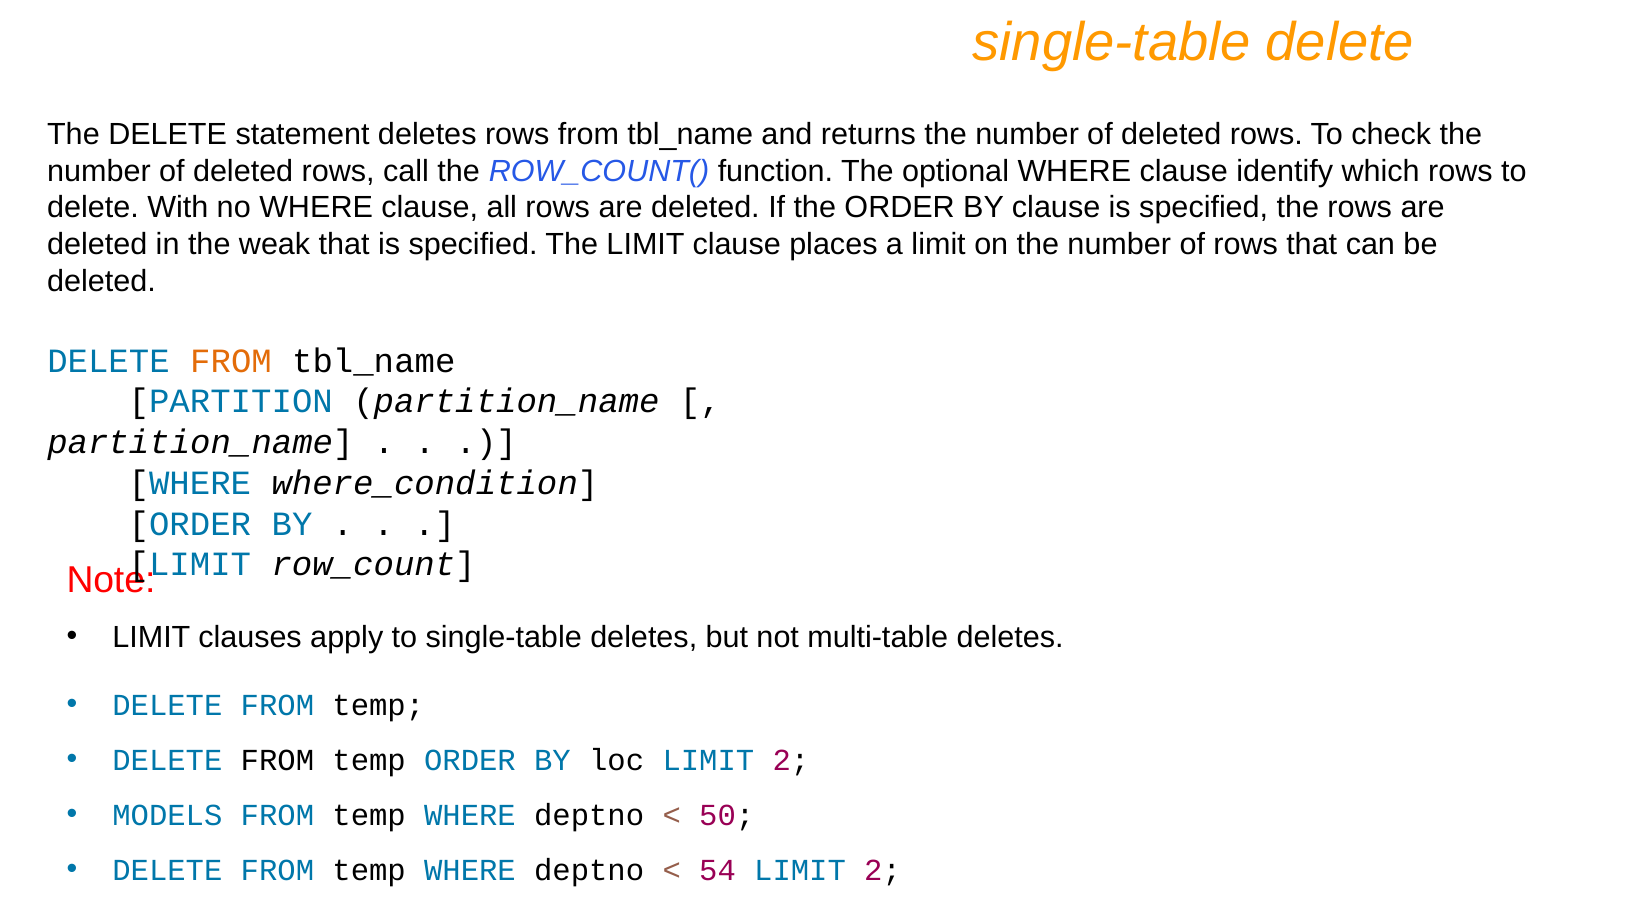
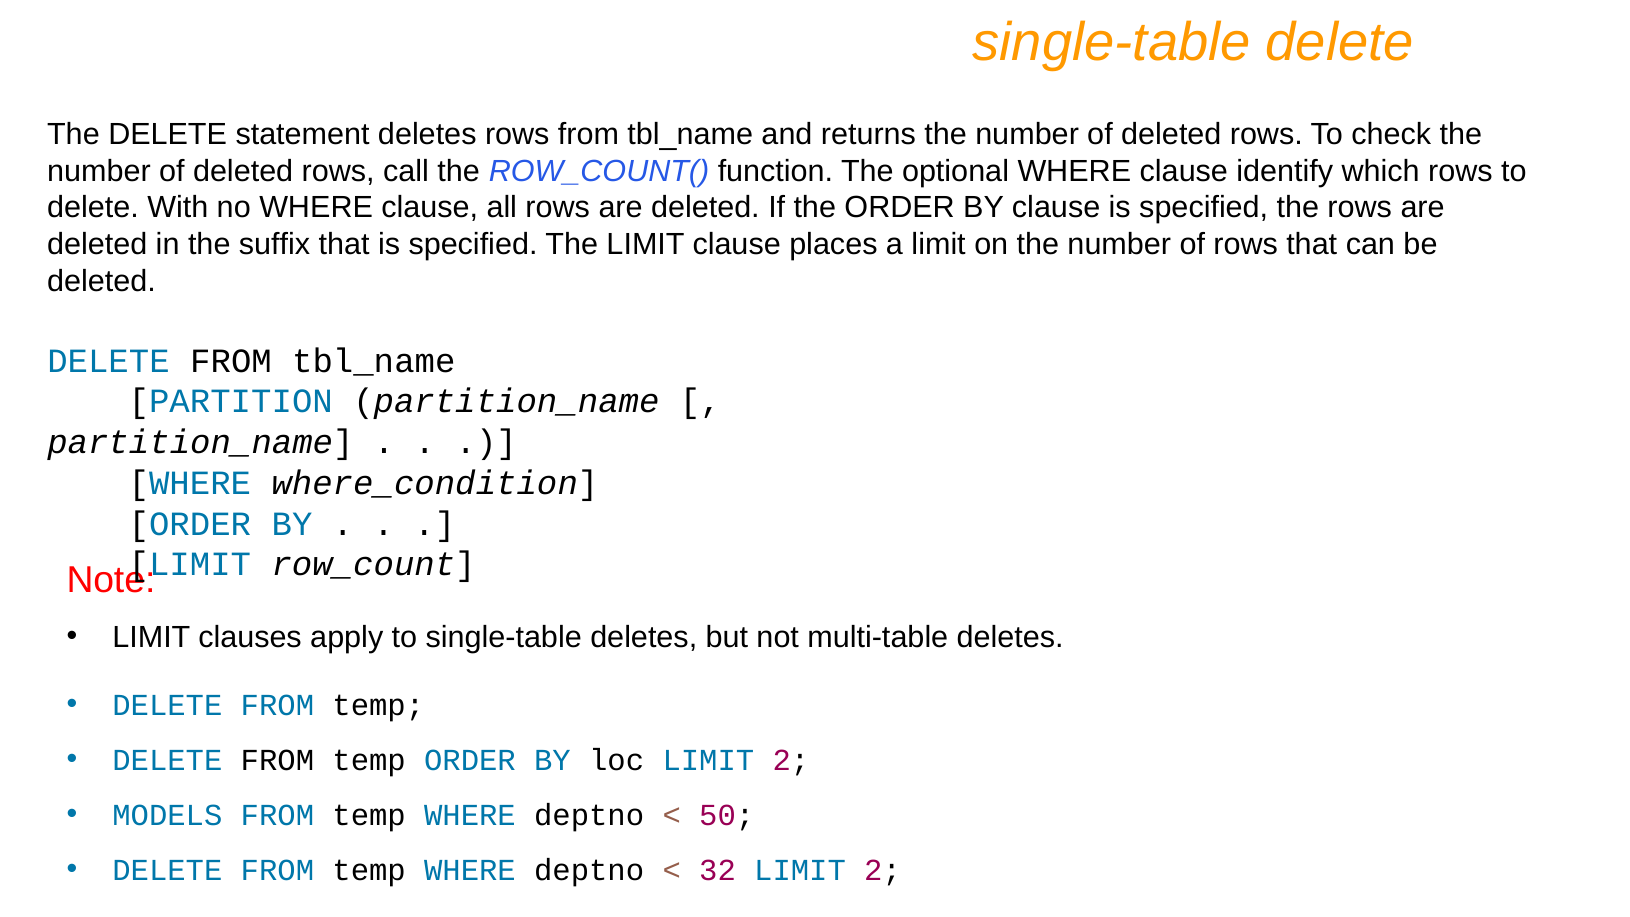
weak: weak -> suffix (275, 244)
FROM colour: orange -> black (231, 361)
54: 54 -> 32 (718, 870)
